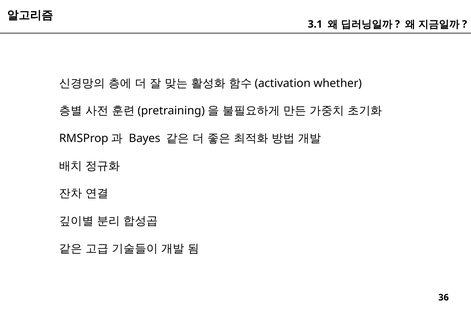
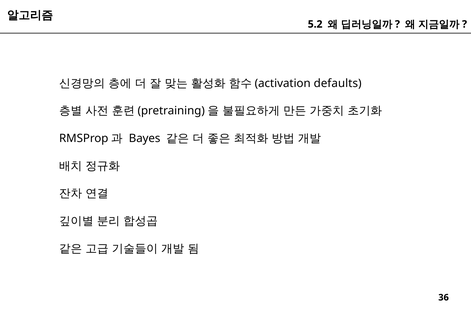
3.1: 3.1 -> 5.2 (315, 24)
whether: whether -> defaults (338, 83)
